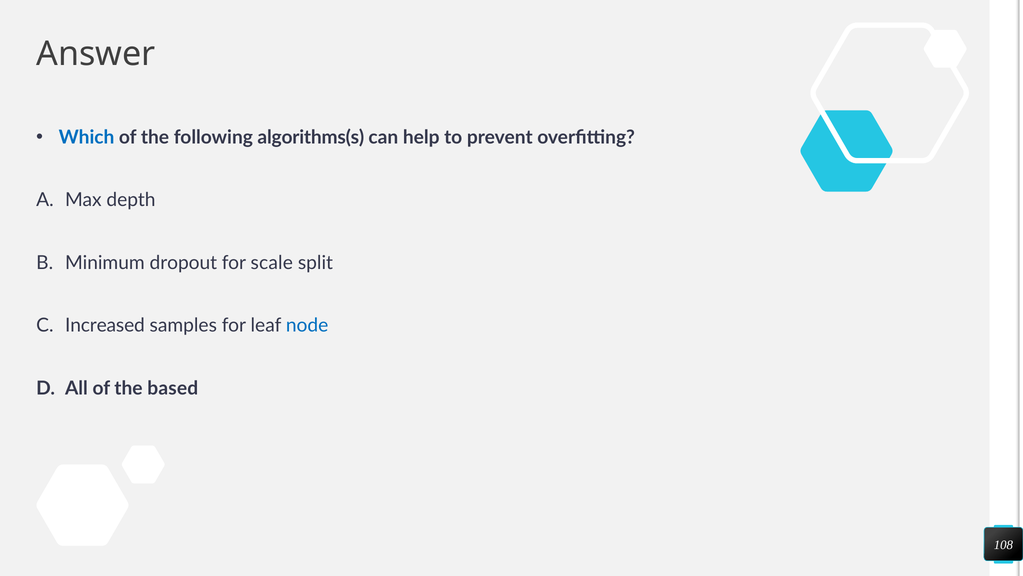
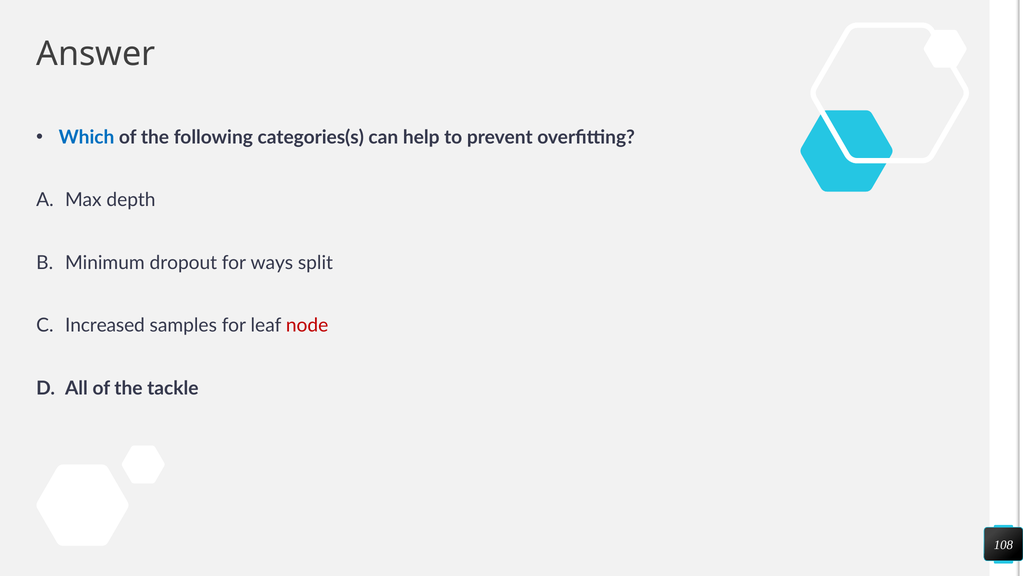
algorithms(s: algorithms(s -> categories(s (311, 137)
scale: scale -> ways (272, 263)
node colour: blue -> red (307, 325)
based: based -> tackle (173, 388)
